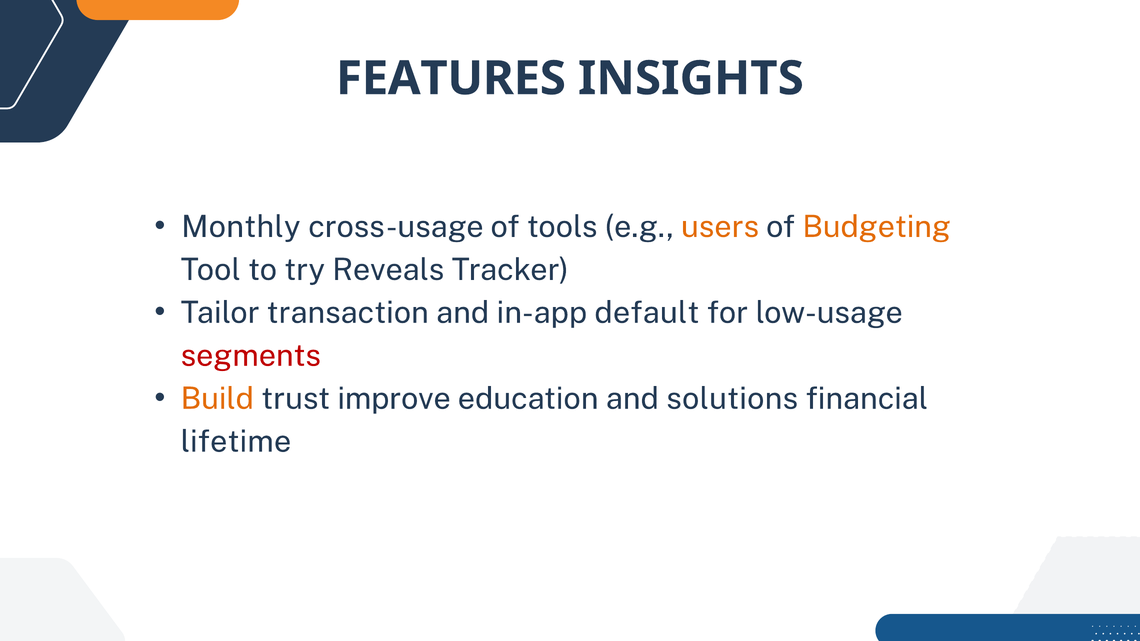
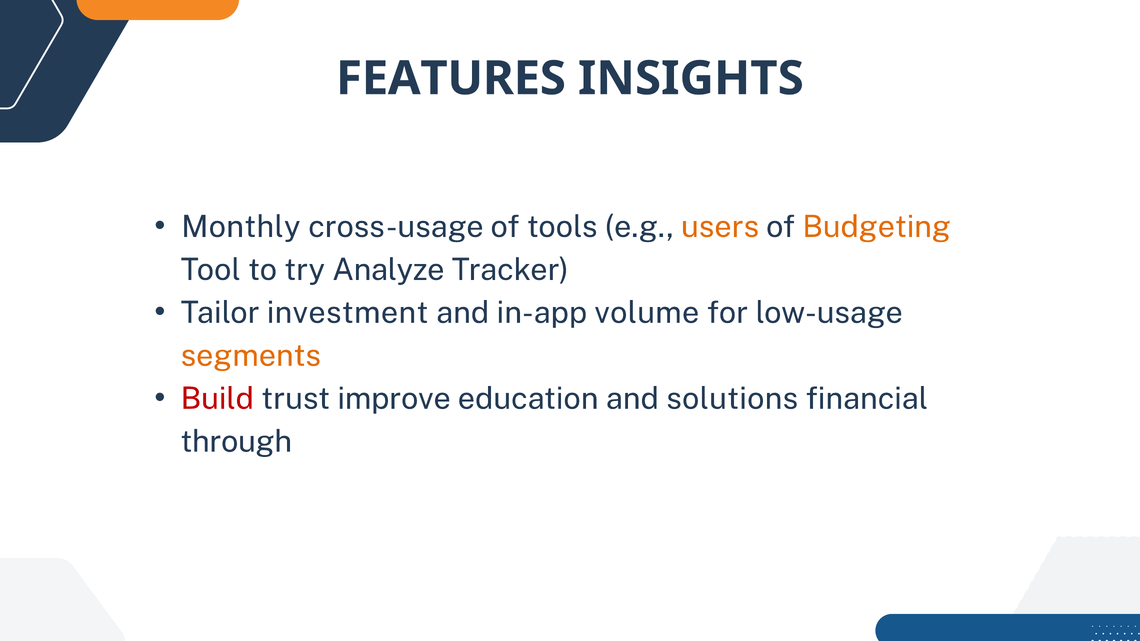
Reveals: Reveals -> Analyze (388, 270)
transaction: transaction -> investment (348, 313)
default: default -> volume (647, 313)
segments colour: red -> orange (251, 356)
Build colour: orange -> red (217, 399)
lifetime: lifetime -> through (236, 442)
